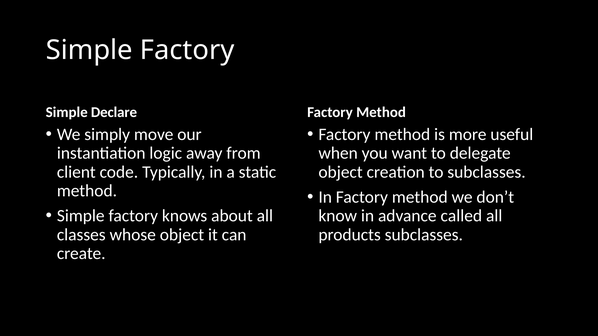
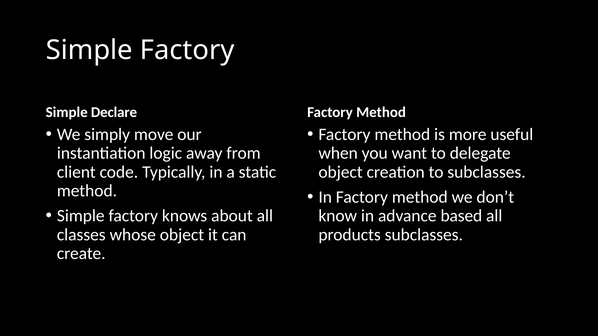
called: called -> based (461, 216)
